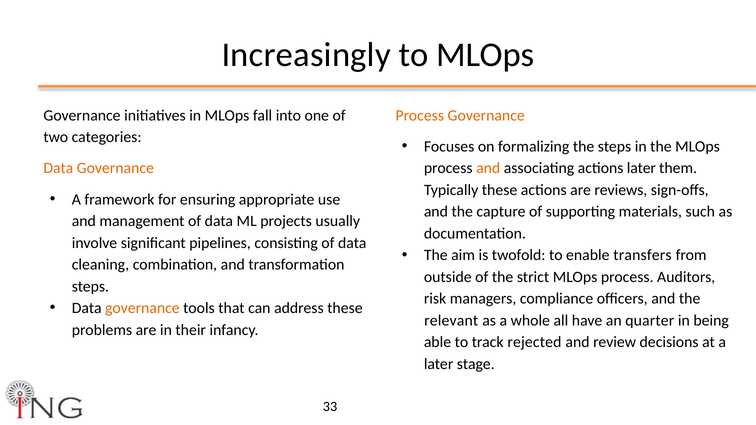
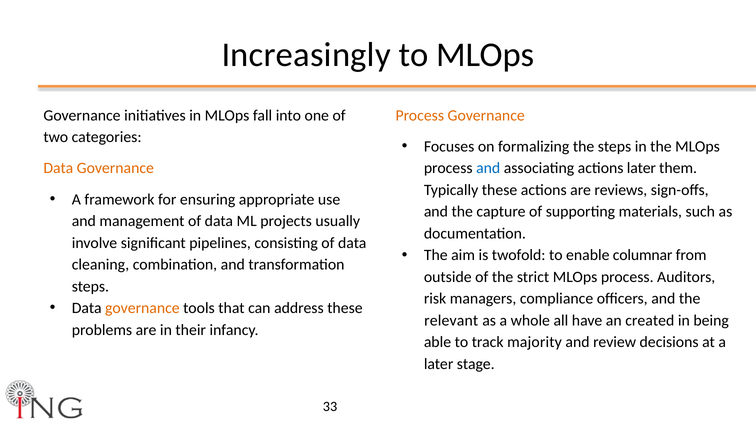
and colour: orange -> blue (488, 168)
transfers: transfers -> columnar (643, 255)
quarter: quarter -> created (650, 321)
rejected: rejected -> majority (534, 342)
